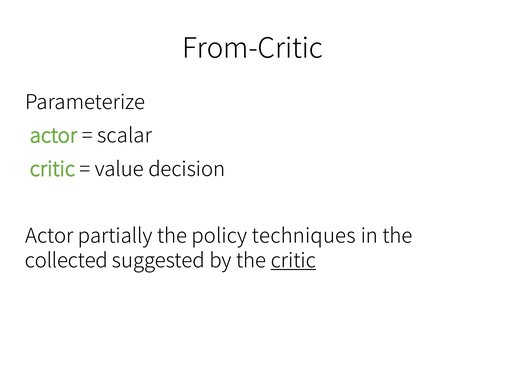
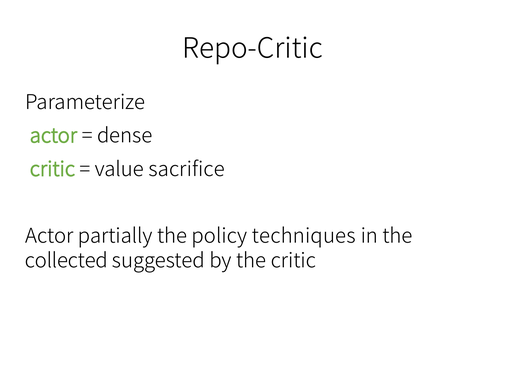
From-Critic: From-Critic -> Repo-Critic (252, 49)
scalar: scalar -> dense (125, 136)
decision: decision -> sacrifice (187, 169)
critic underline: present -> none (293, 261)
